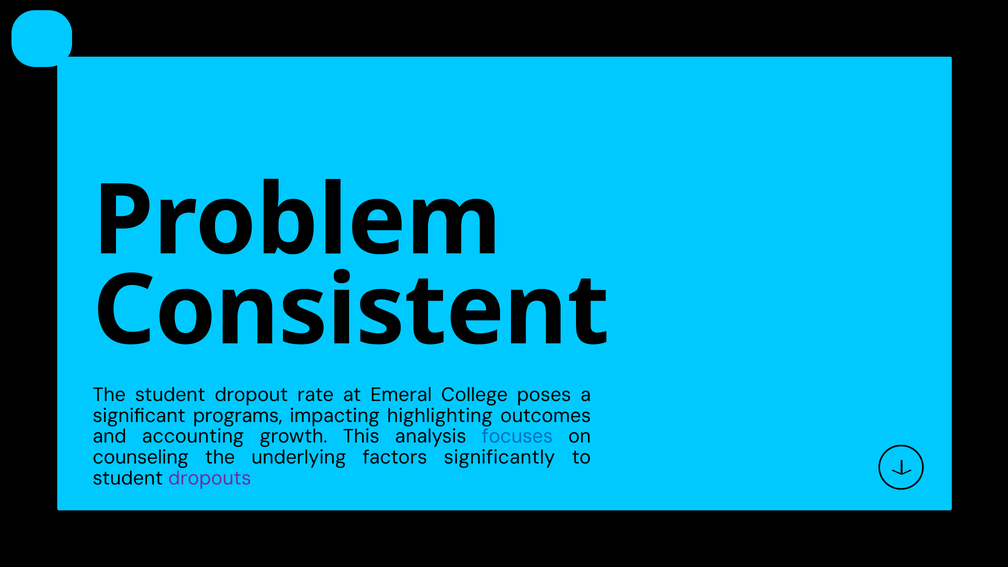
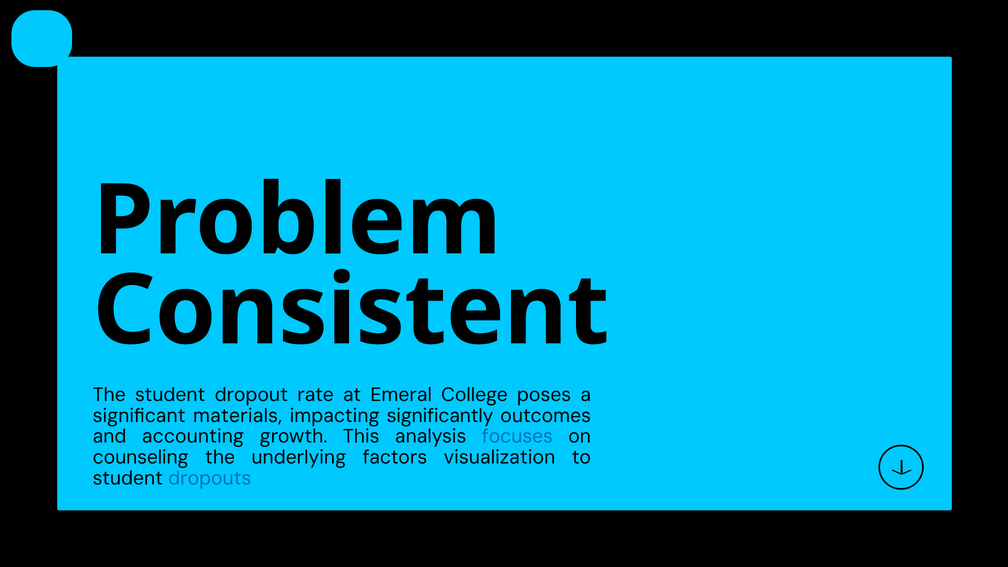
programs: programs -> materials (238, 416)
highlighting: highlighting -> significantly (440, 416)
significantly: significantly -> visualization (500, 458)
dropouts colour: purple -> blue (210, 478)
